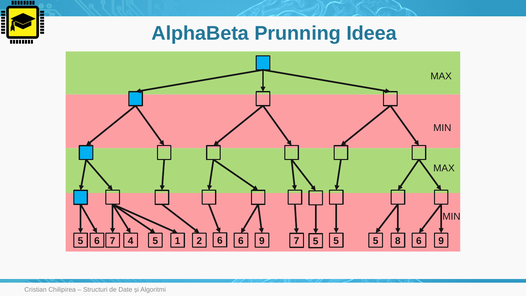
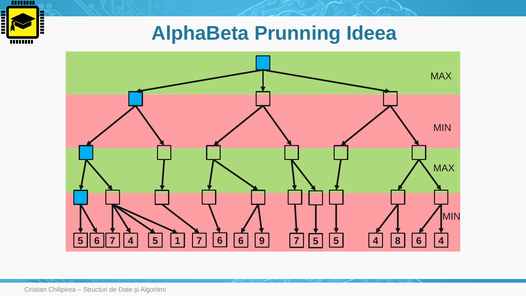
7 2: 2 -> 7 (199, 241)
6 5: 5 -> 4 (376, 241)
9 9: 9 -> 4 (441, 241)
